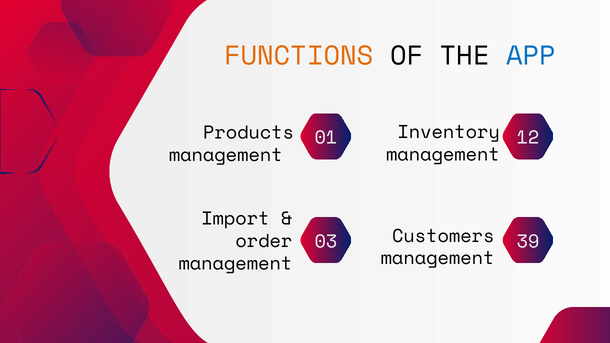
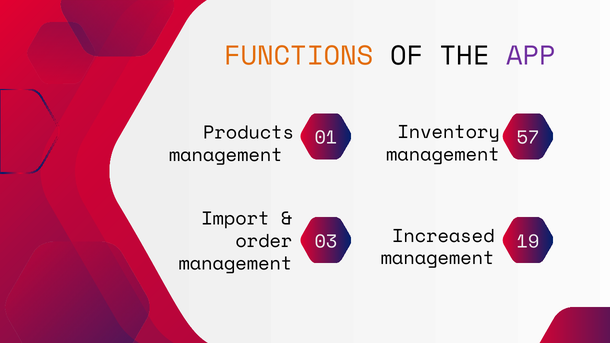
APP colour: blue -> purple (531, 56)
12: 12 -> 57 (528, 138)
Customers: Customers -> Increased (443, 236)
39: 39 -> 19 (528, 242)
